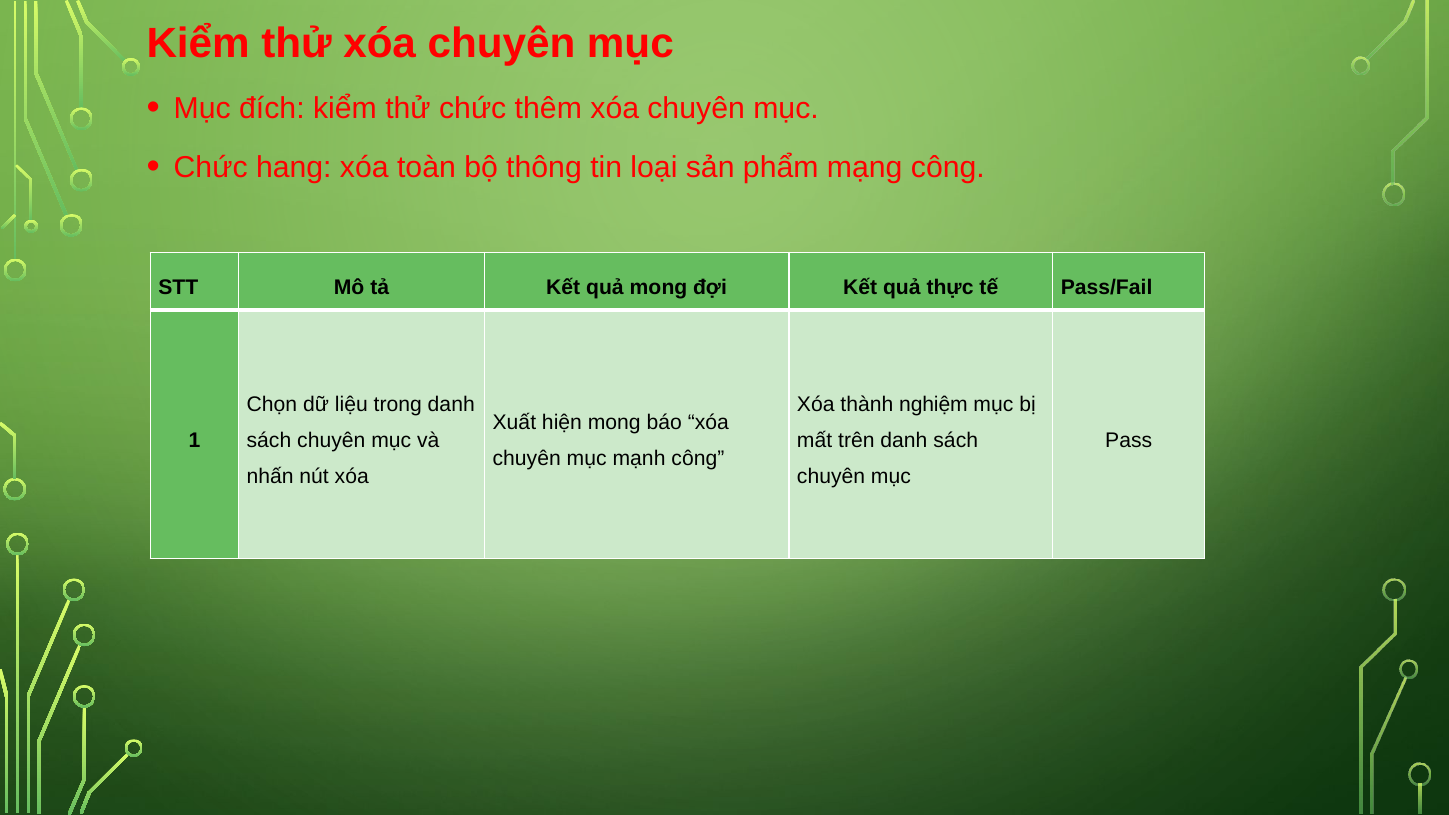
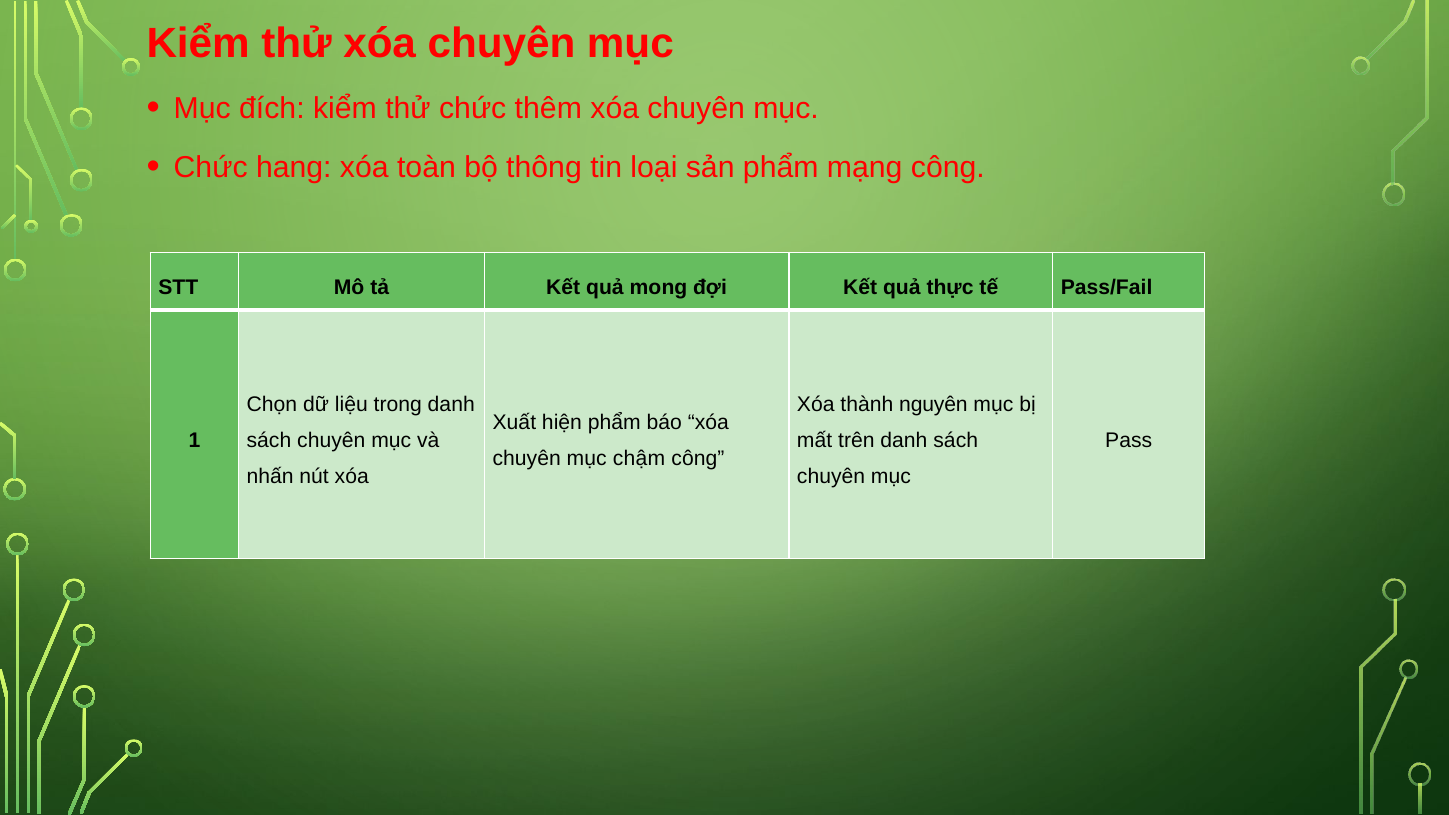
nghiệm: nghiệm -> nguyên (933, 405)
hiện mong: mong -> phẩm (614, 423)
mạnh: mạnh -> chậm (639, 458)
